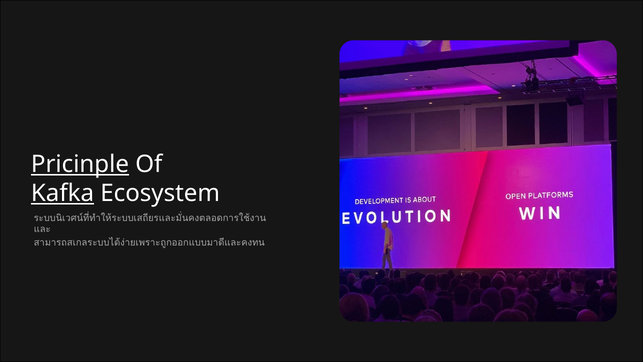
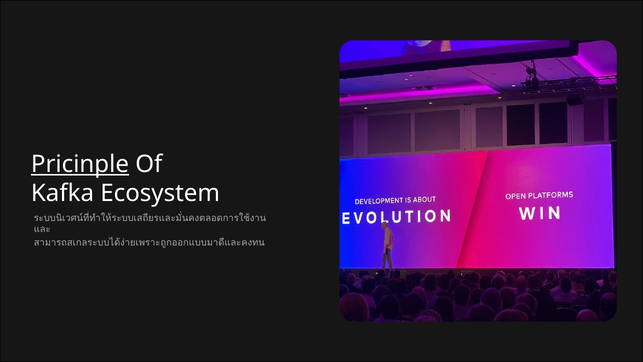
Kafka underline: present -> none (63, 193)
